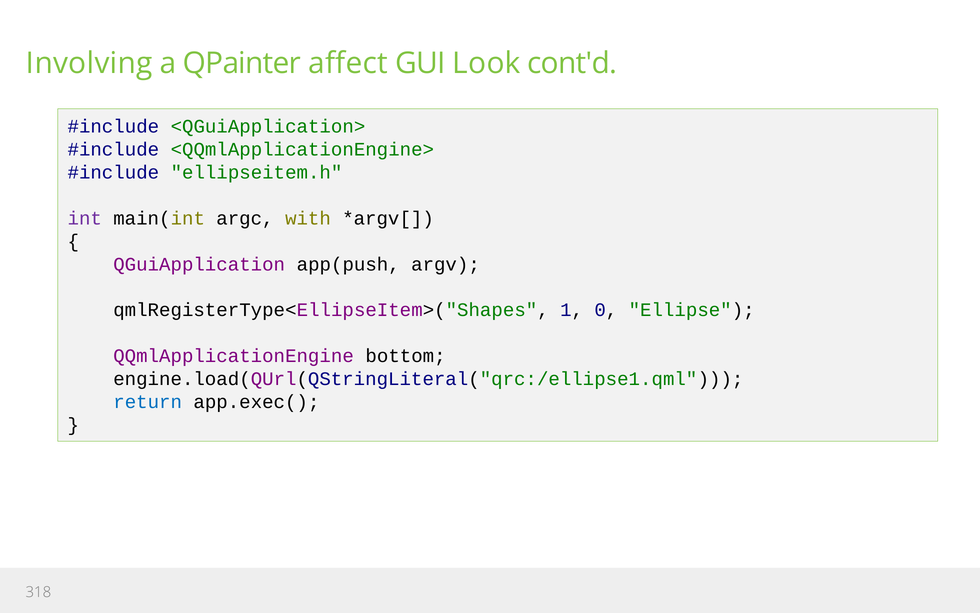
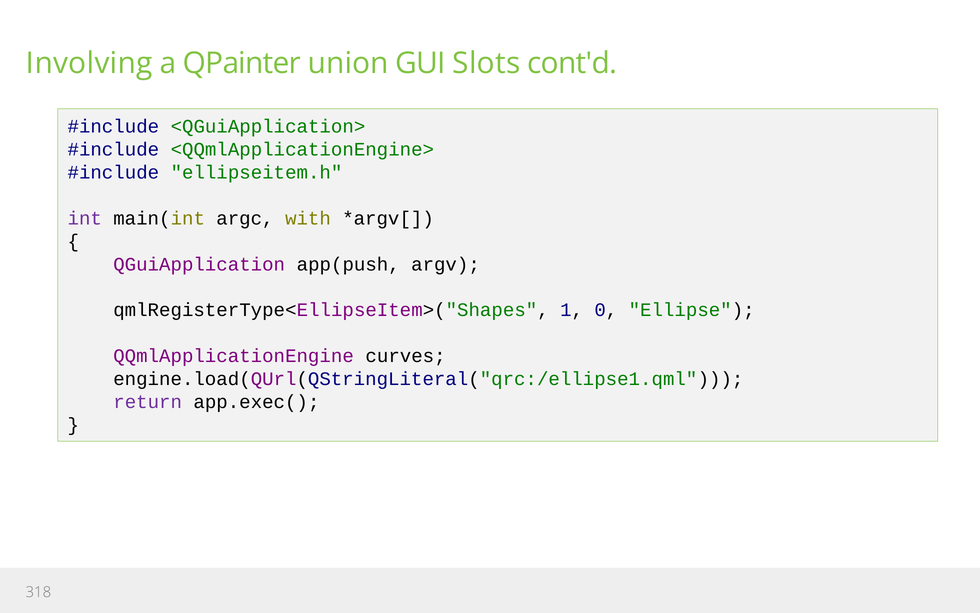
affect: affect -> union (348, 63)
Look: Look -> Slots (486, 63)
bottom: bottom -> curves (406, 356)
return colour: blue -> purple (148, 402)
